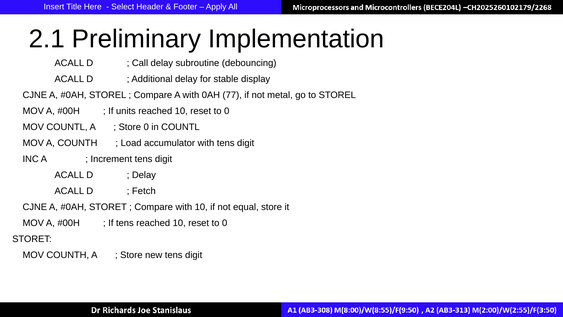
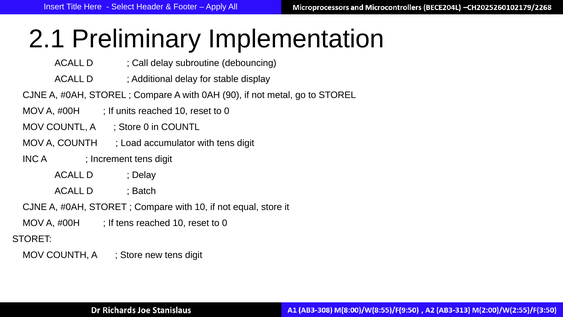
77: 77 -> 90 (232, 95)
Fetch: Fetch -> Batch (144, 191)
